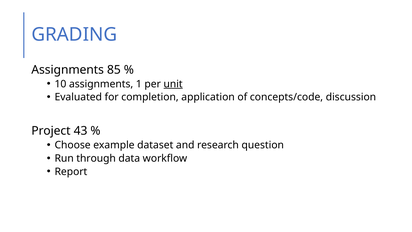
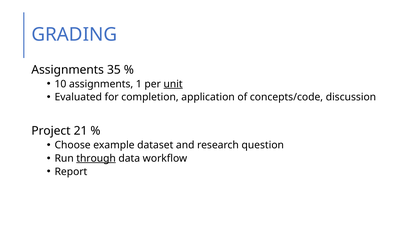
85: 85 -> 35 (114, 70)
43: 43 -> 21 (81, 131)
through underline: none -> present (96, 158)
